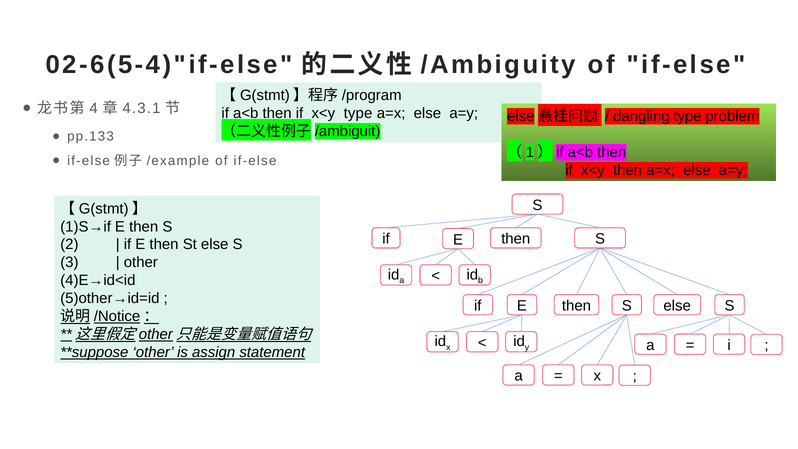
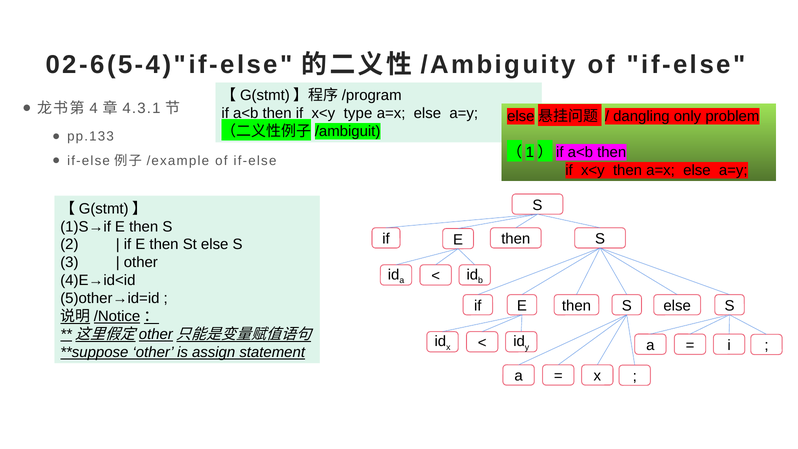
dangling type: type -> only (688, 116)
